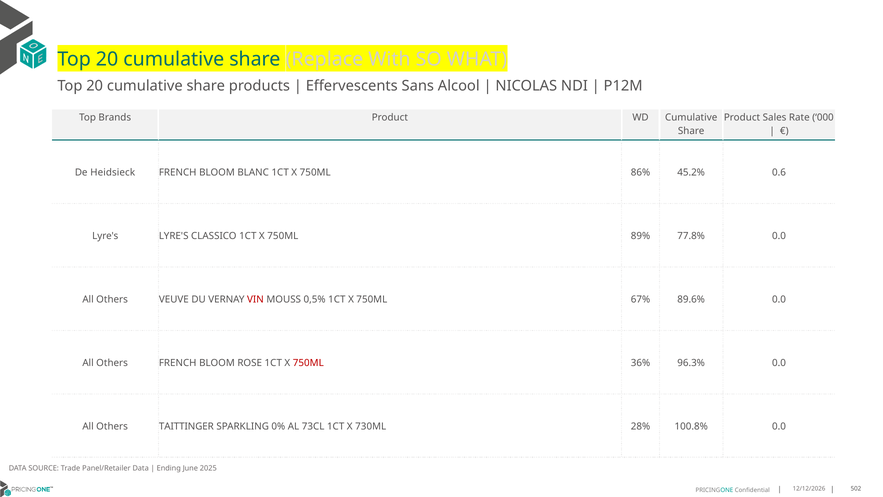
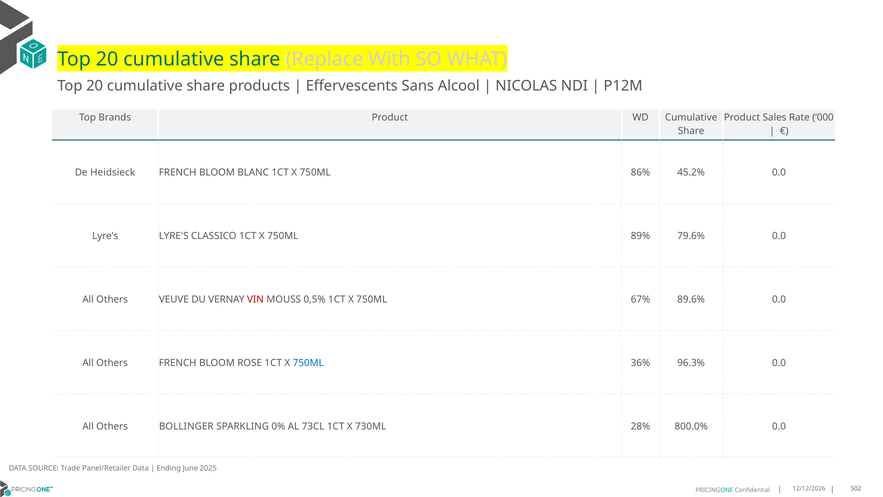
45.2% 0.6: 0.6 -> 0.0 (779, 173)
77.8%: 77.8% -> 79.6% (691, 236)
750ML colour: red -> blue (308, 363)
TAITTINGER: TAITTINGER -> BOLLINGER (186, 426)
100.8%: 100.8% -> 800.0% (691, 426)
